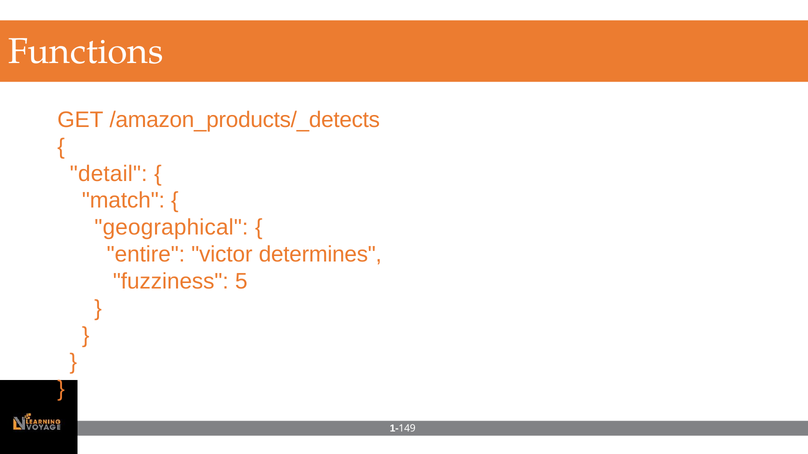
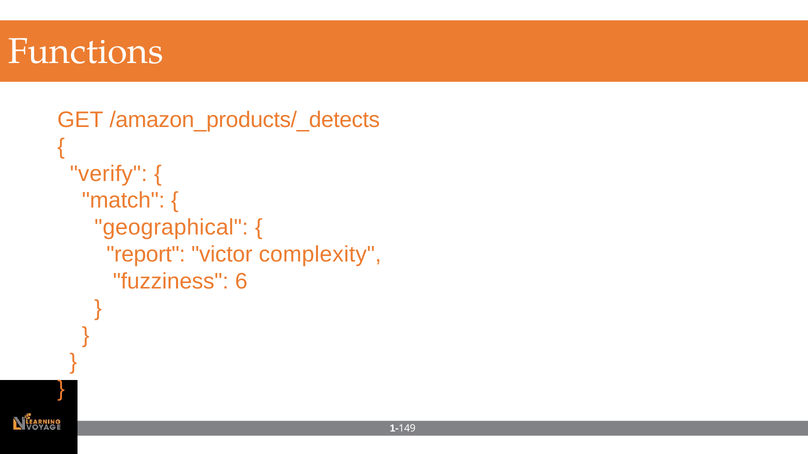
detail: detail -> verify (109, 174)
entire: entire -> report (146, 255)
determines: determines -> complexity (320, 255)
5: 5 -> 6 (241, 282)
